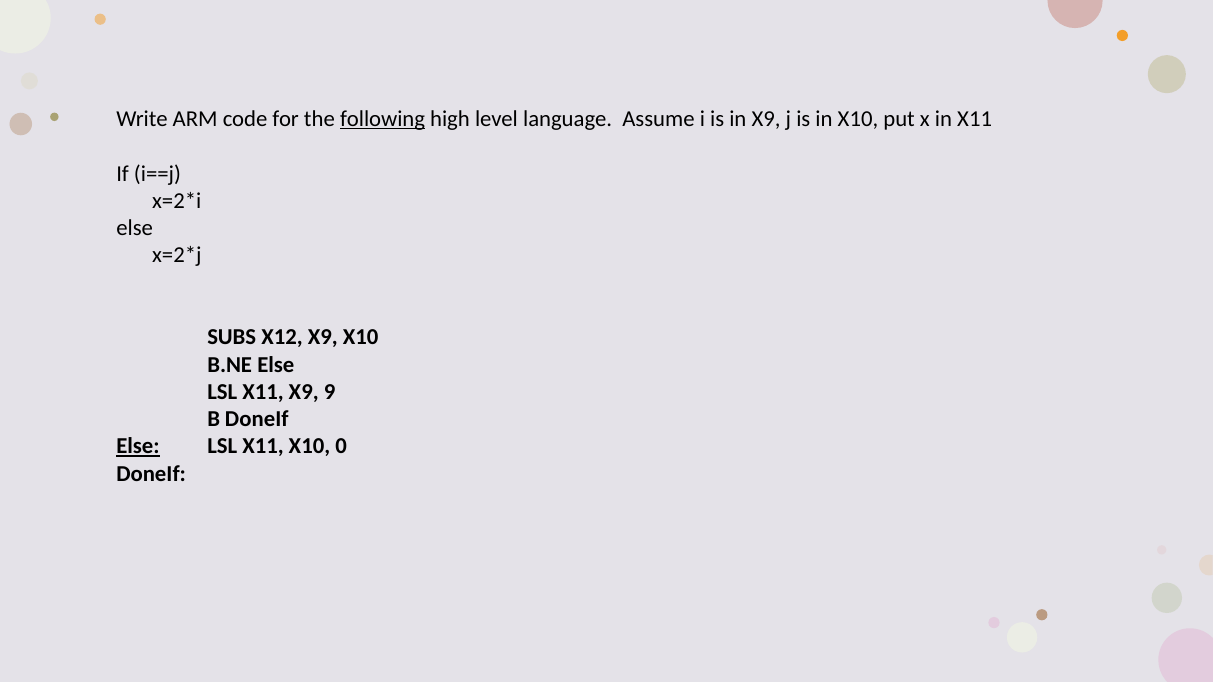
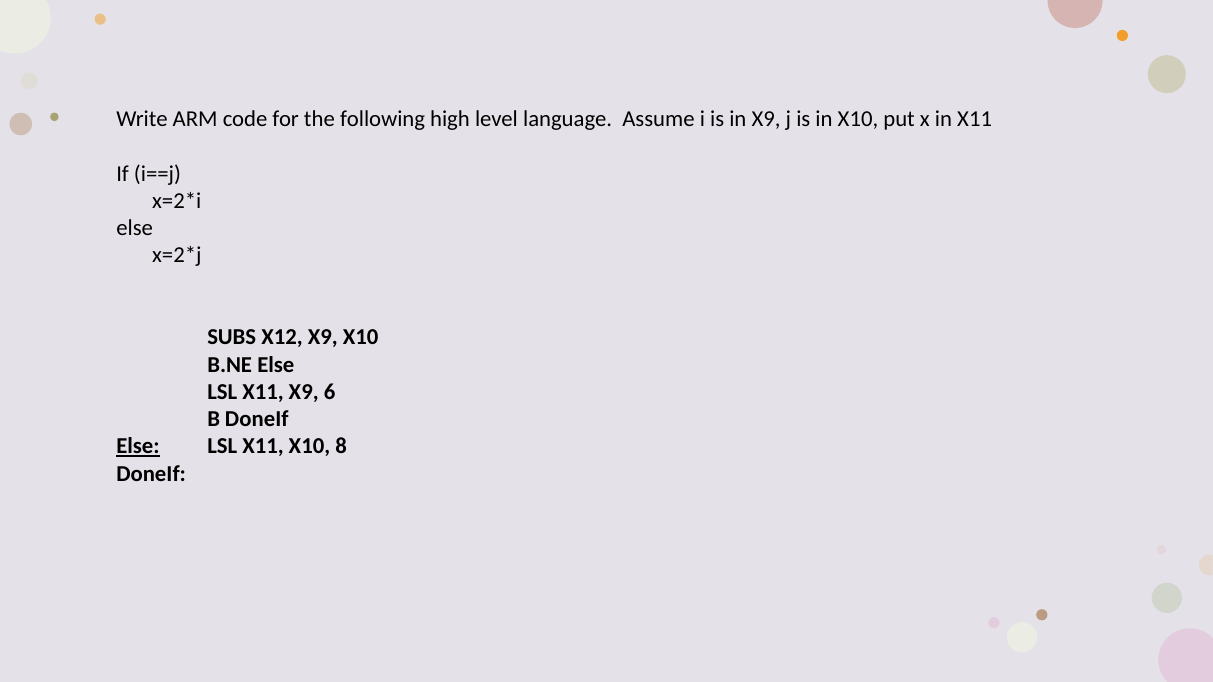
following underline: present -> none (383, 119)
9: 9 -> 6 (330, 392)
0: 0 -> 8 (341, 447)
